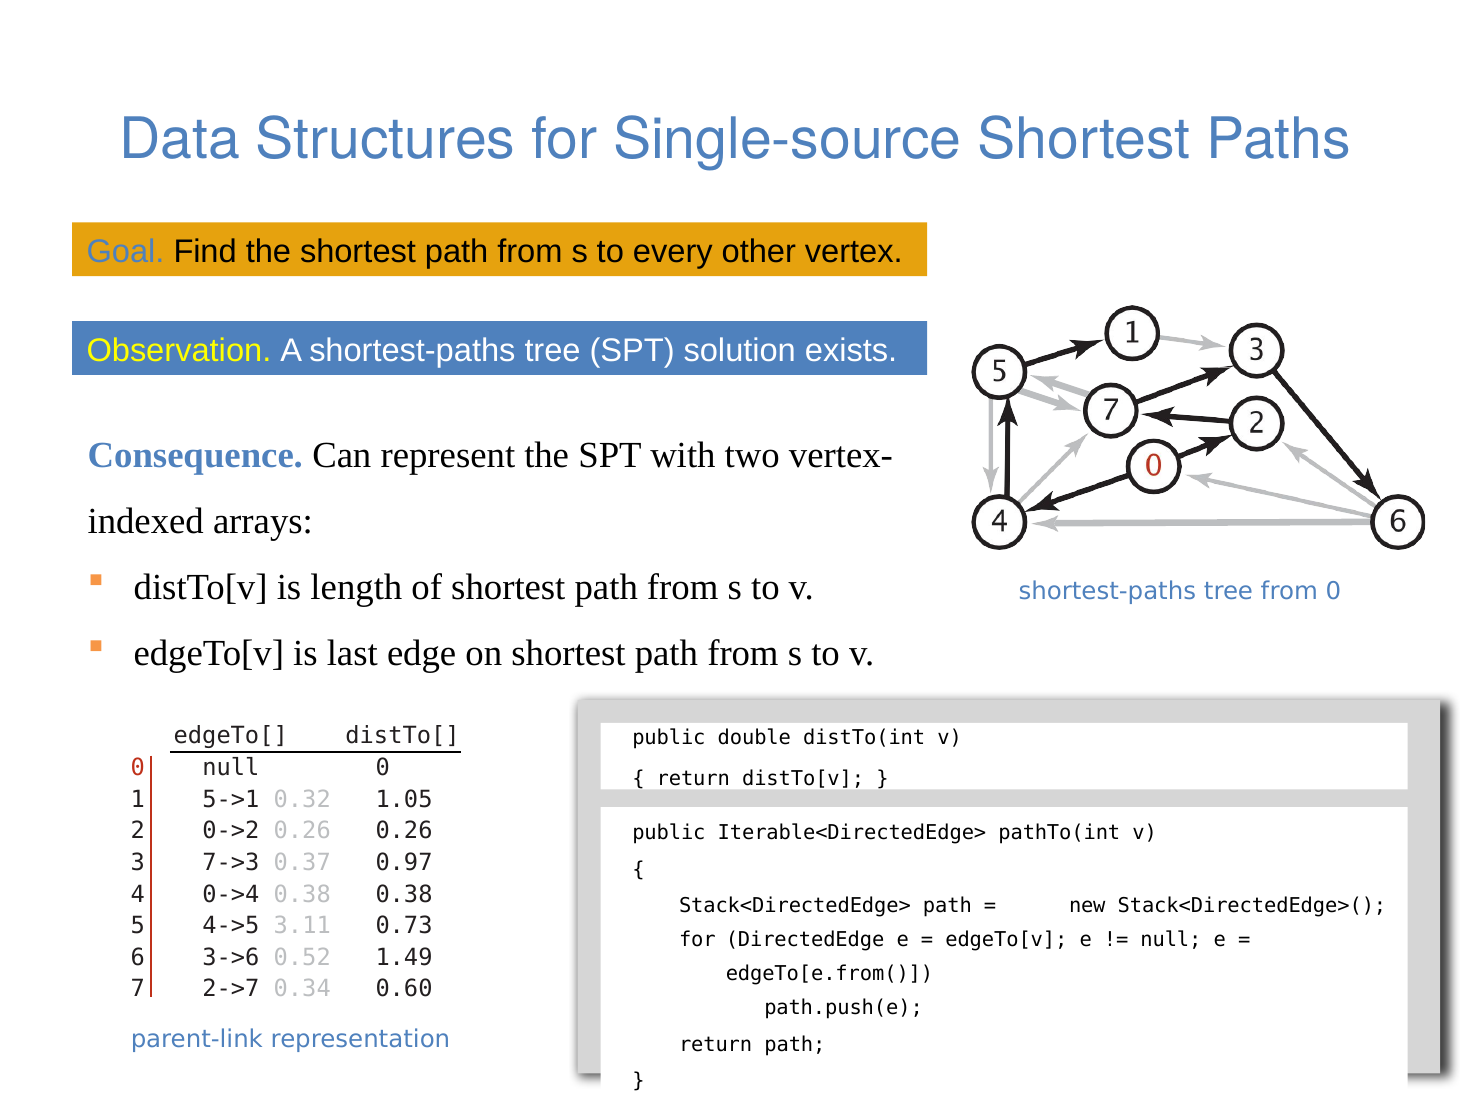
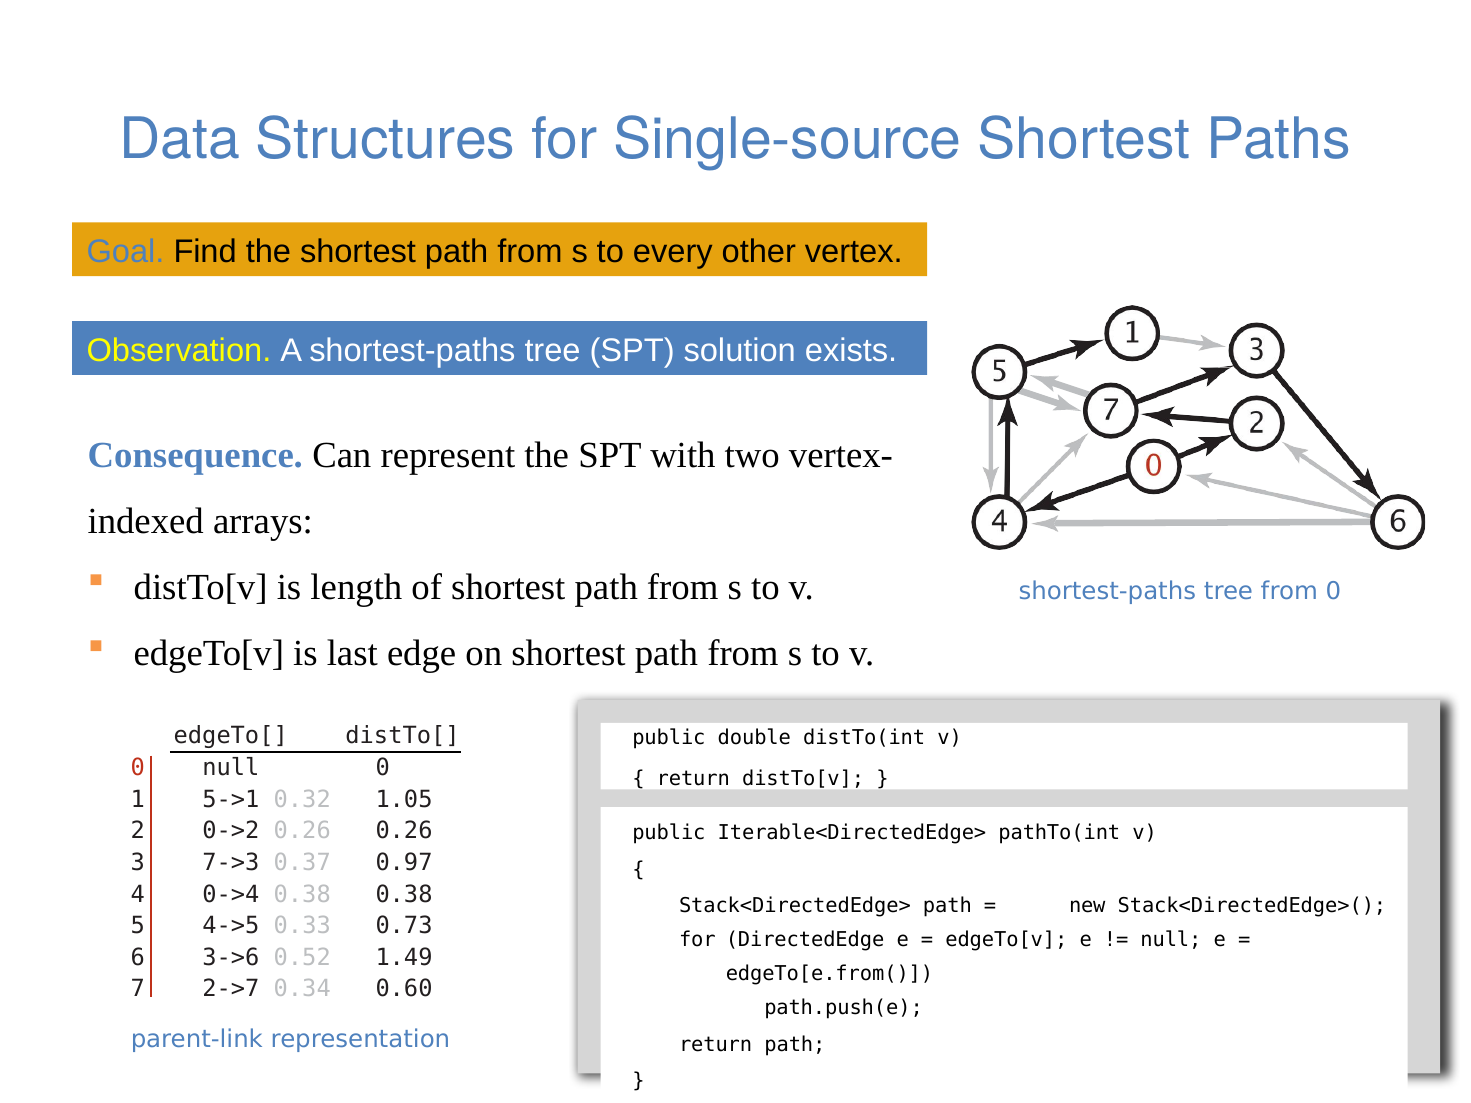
3.11: 3.11 -> 0.33 (302, 926)
